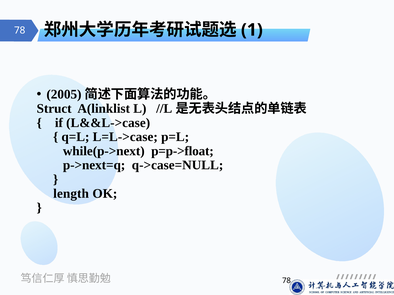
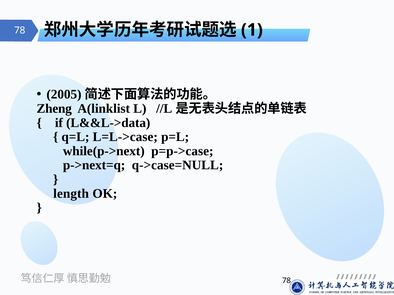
Struct: Struct -> Zheng (54, 109)
L&&L->case: L&&L->case -> L&&L->data (108, 123)
p=p->float: p=p->float -> p=p->case (182, 151)
